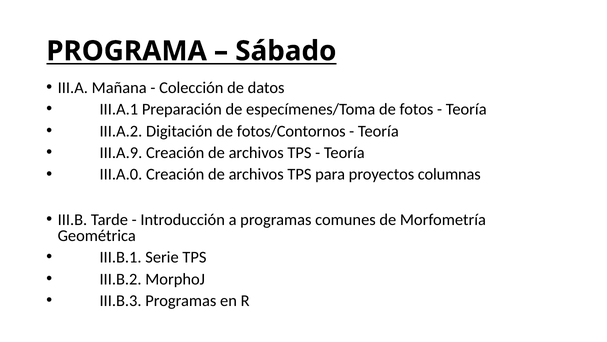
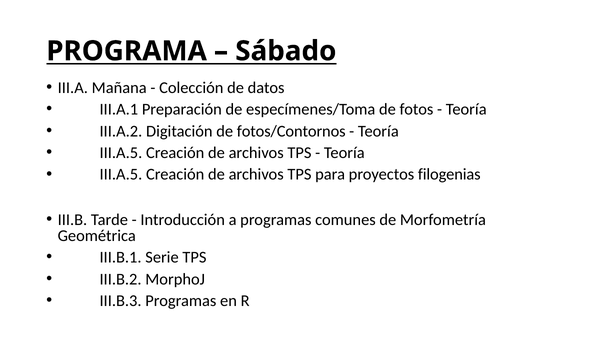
III.A.9: III.A.9 -> III.A.5 (121, 153)
III.A.0: III.A.0 -> III.A.5 (121, 174)
columnas: columnas -> filogenias (449, 174)
